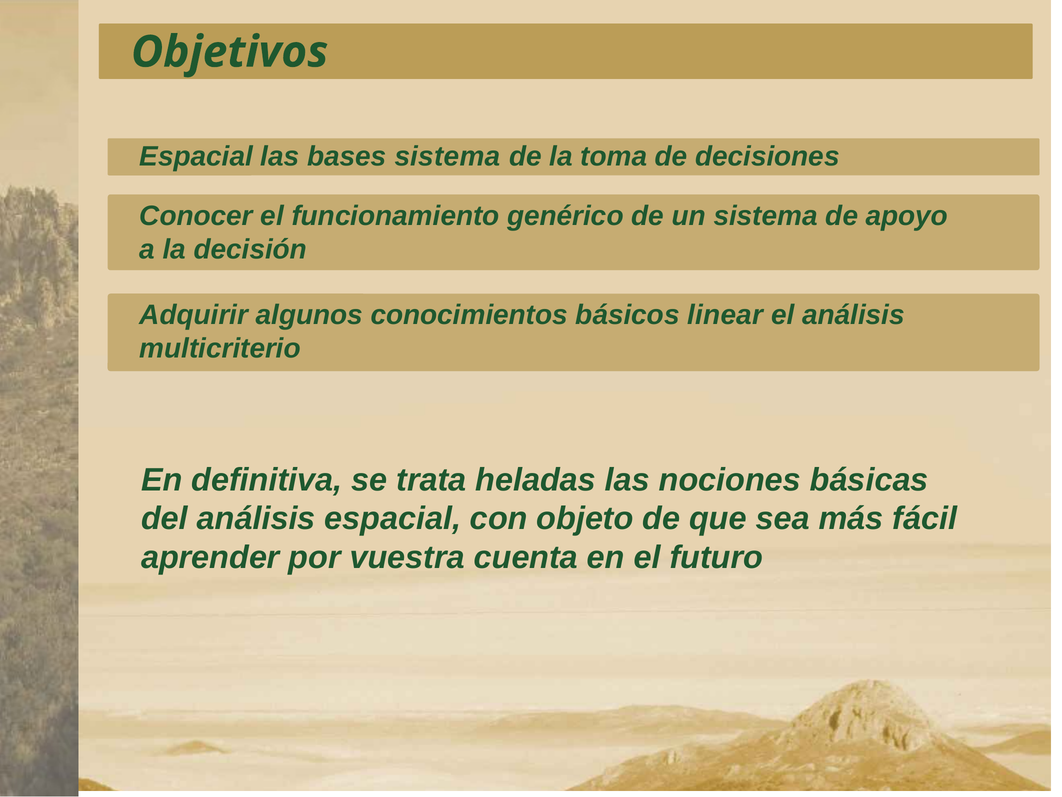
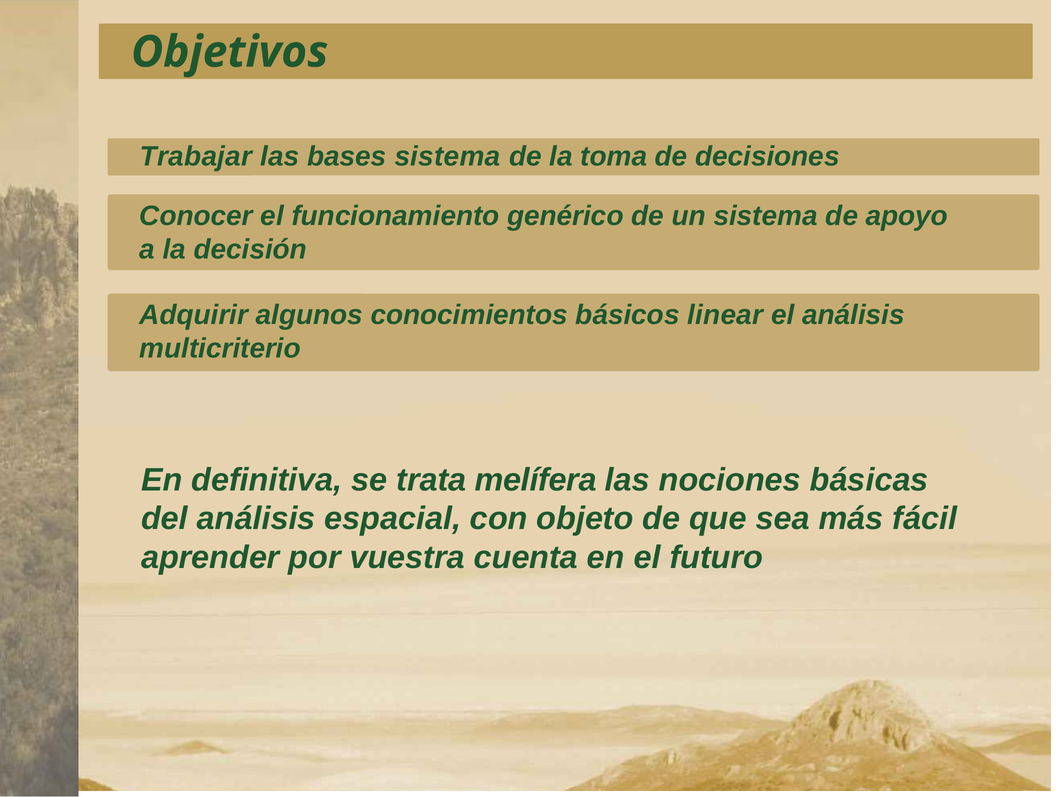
Espacial: Espacial -> Trabajar (196, 156)
heladas: heladas -> melífera (536, 479)
